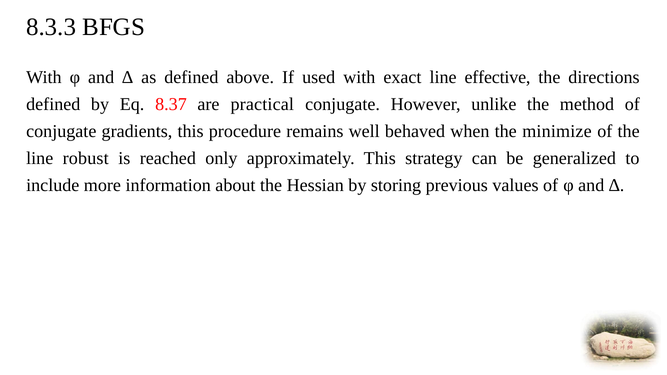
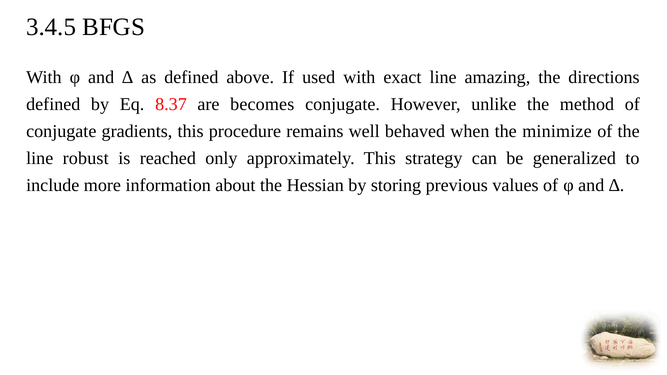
8.3.3: 8.3.3 -> 3.4.5 (51, 27)
effective: effective -> amazing (497, 77)
practical: practical -> becomes (262, 104)
